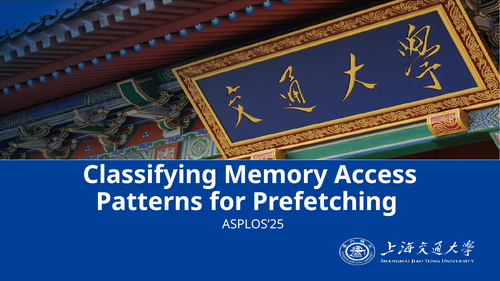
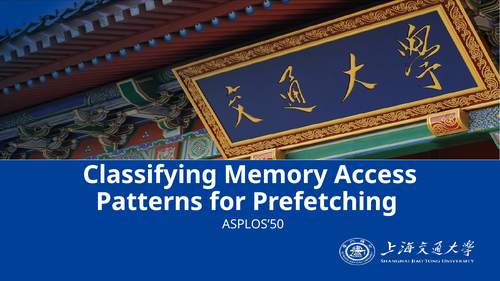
ASPLOS’25: ASPLOS’25 -> ASPLOS’50 (253, 224)
